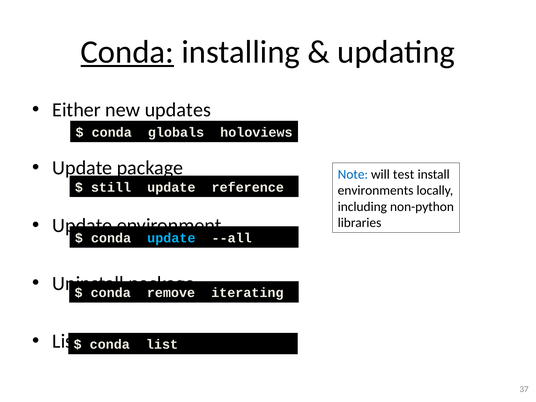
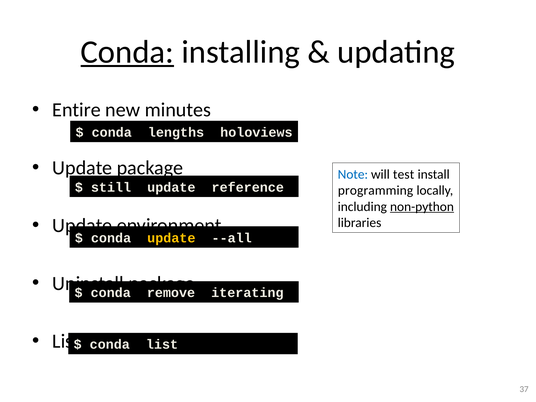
Either: Either -> Entire (77, 110)
updates: updates -> minutes (178, 110)
globals: globals -> lengths (176, 132)
environments: environments -> programming (376, 191)
non-python underline: none -> present (422, 207)
update colour: light blue -> yellow (171, 238)
